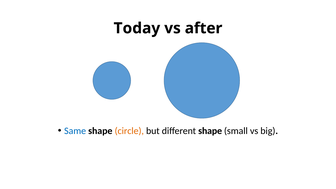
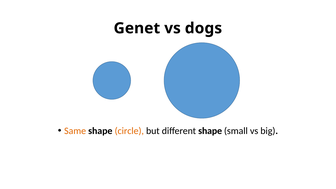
Today: Today -> Genet (137, 28)
after: after -> dogs (203, 28)
Same colour: blue -> orange (75, 131)
